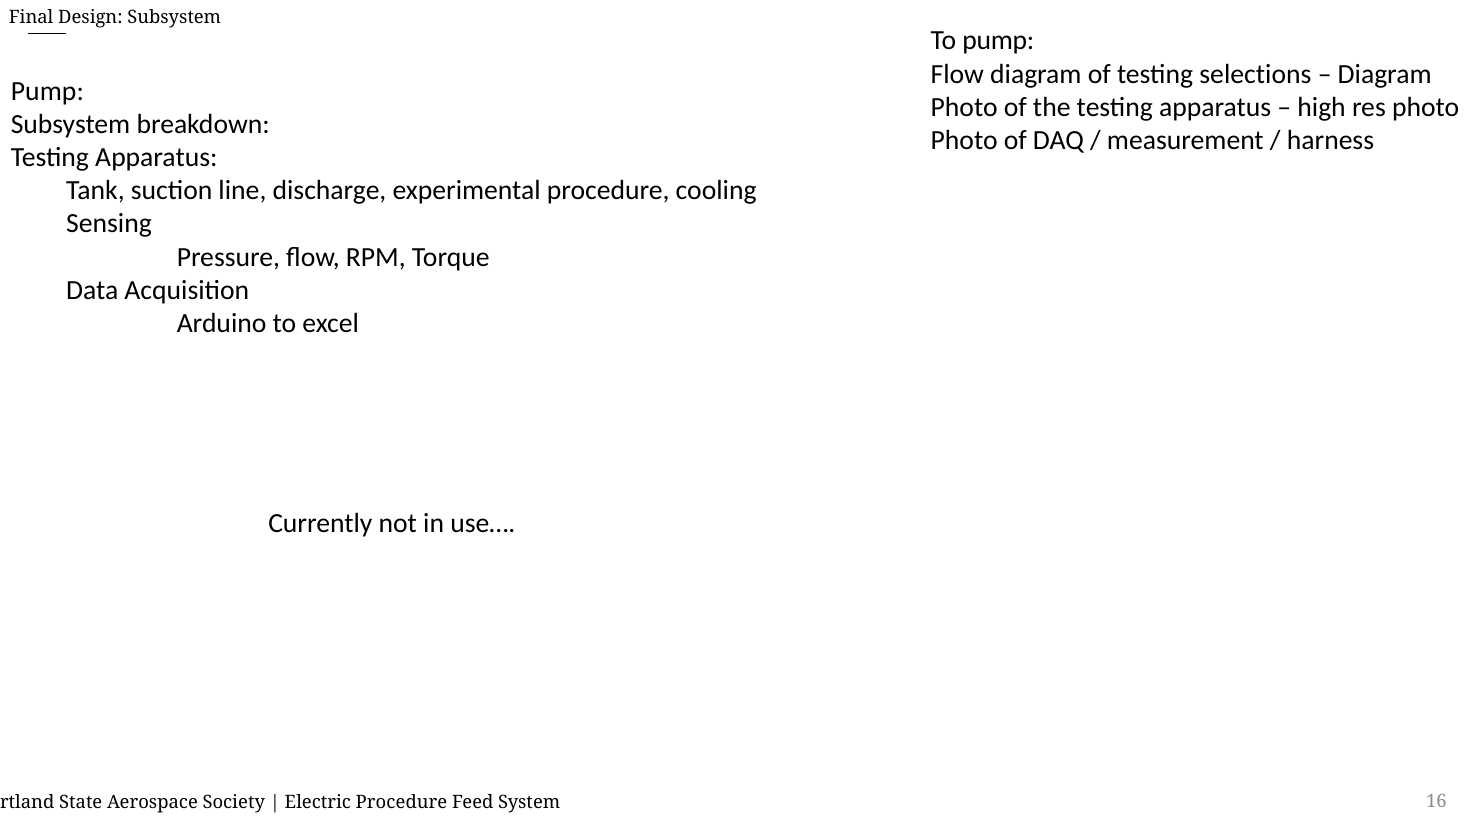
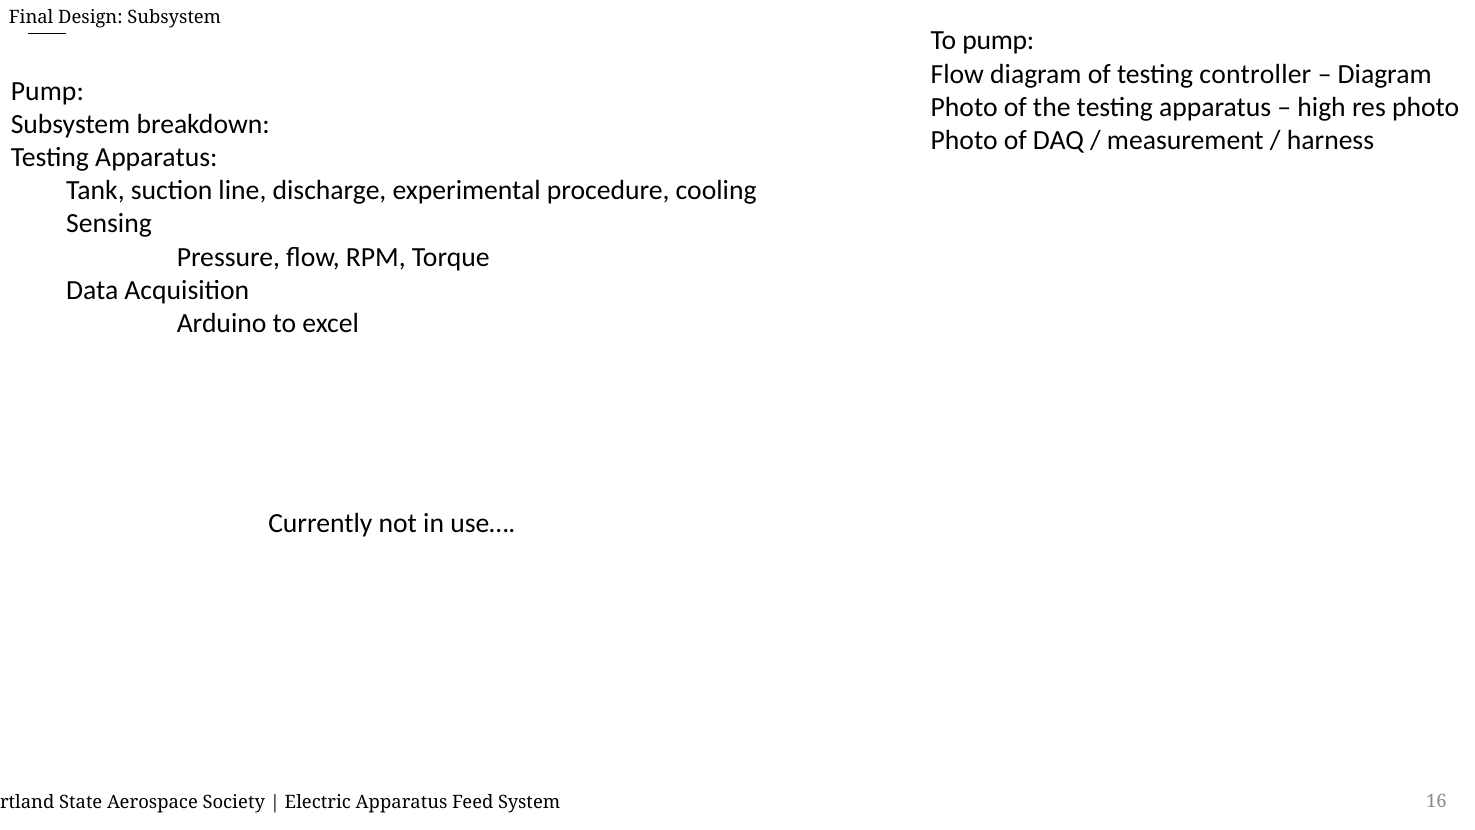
selections: selections -> controller (1255, 74)
Electric Procedure: Procedure -> Apparatus (402, 802)
